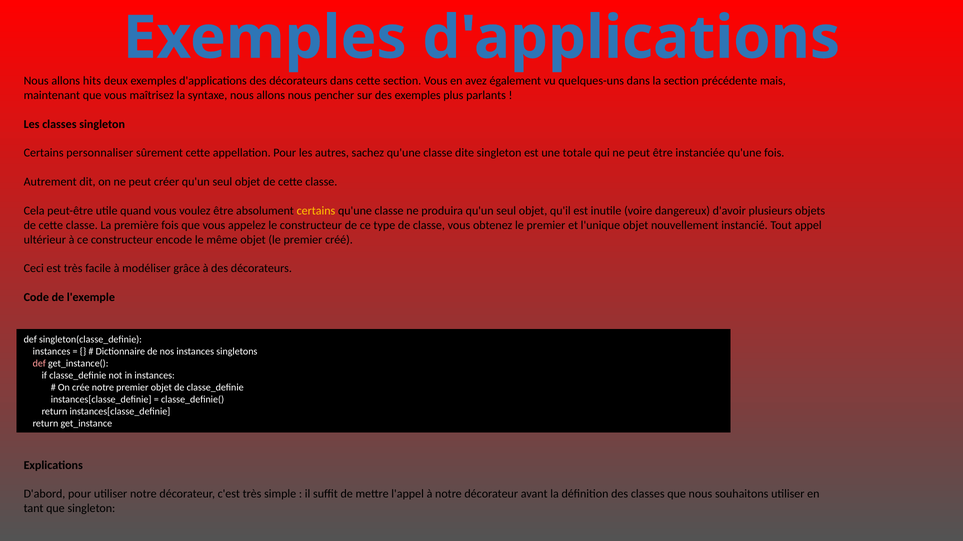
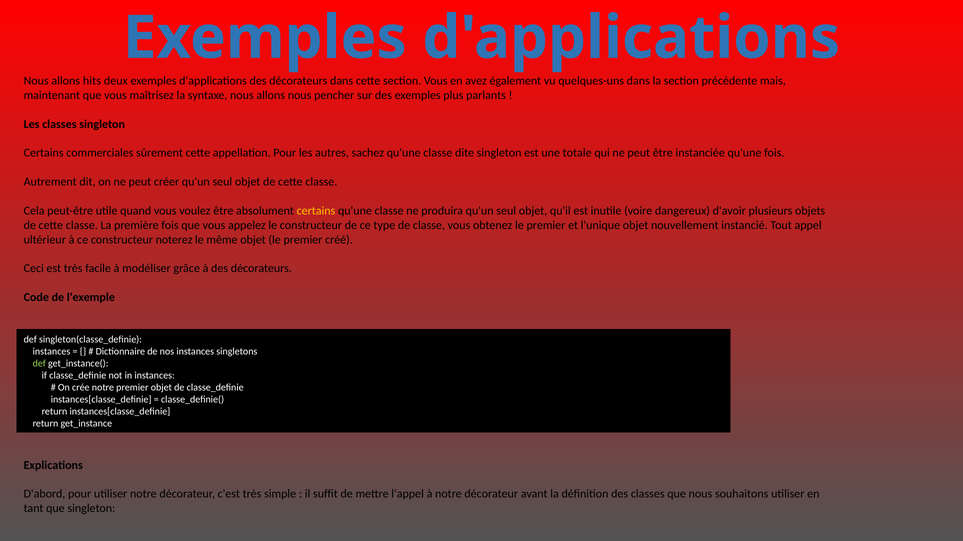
personnaliser: personnaliser -> commerciales (100, 153)
encode: encode -> noterez (174, 240)
def colour: pink -> light green (39, 364)
